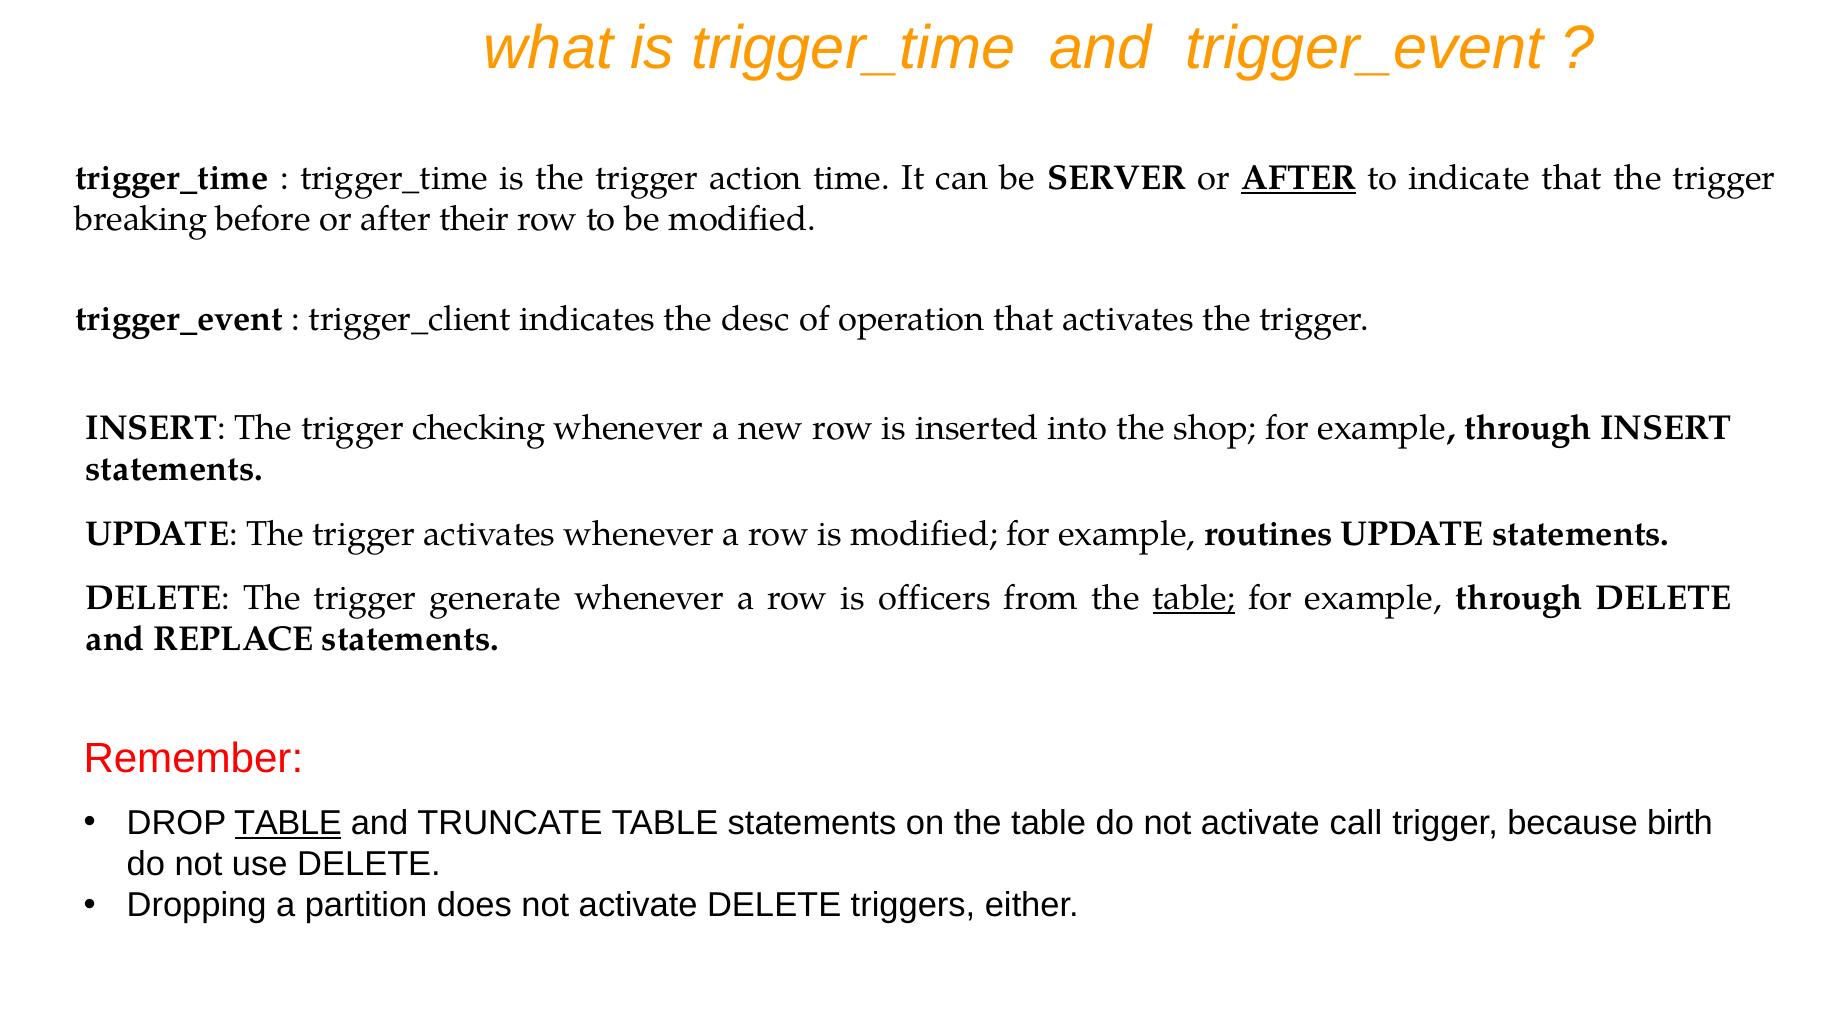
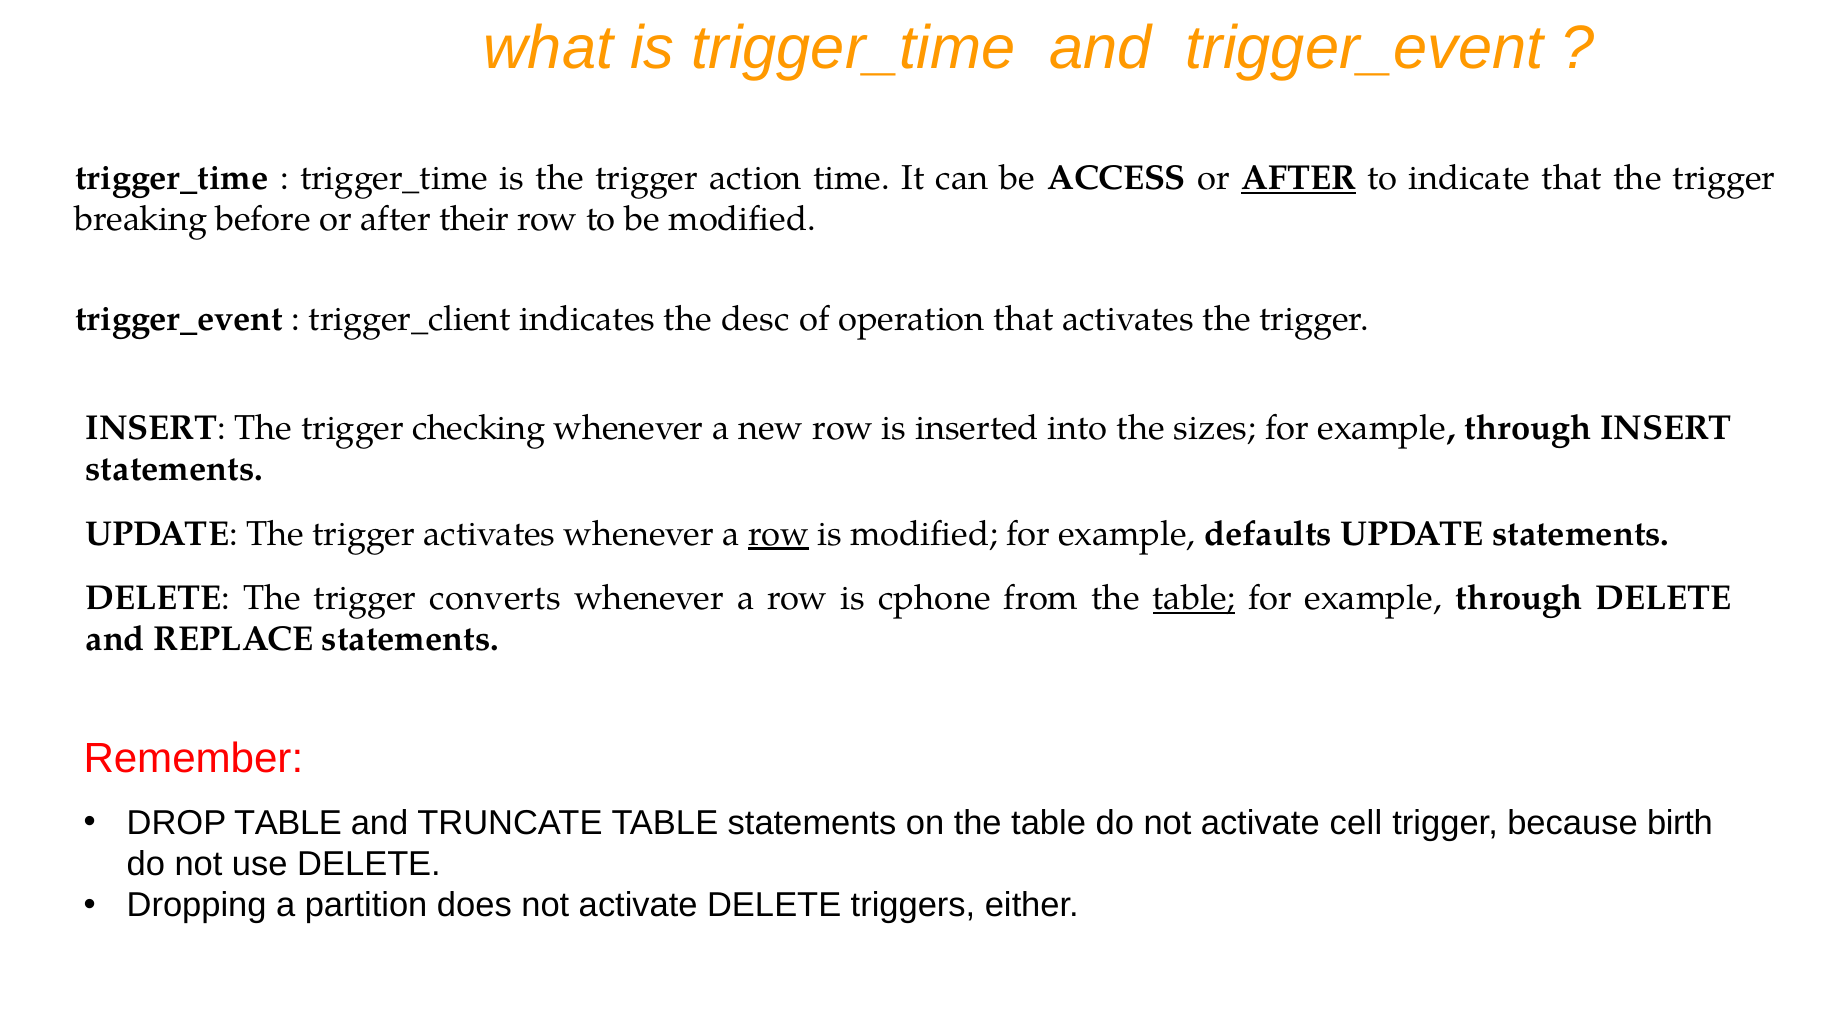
SERVER: SERVER -> ACCESS (1117, 178)
shop: shop -> sizes (1215, 428)
row underline: none -> present (779, 534)
routines: routines -> defaults (1268, 534)
generate: generate -> converts (495, 598)
officers: officers -> cphone (934, 598)
TABLE underline: present -> none (288, 823)
call: call -> cell (1356, 823)
